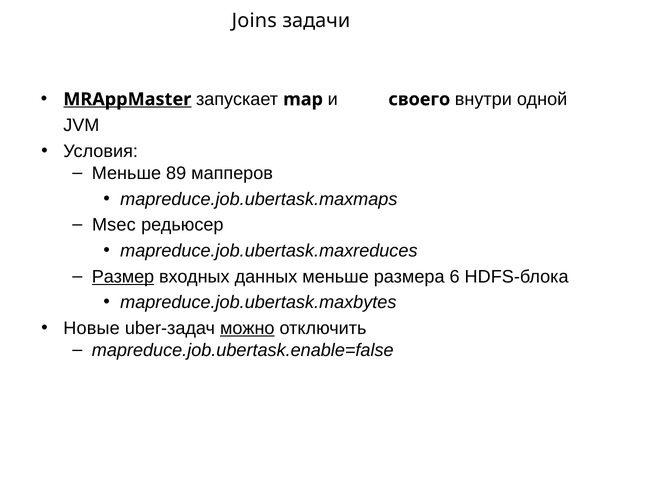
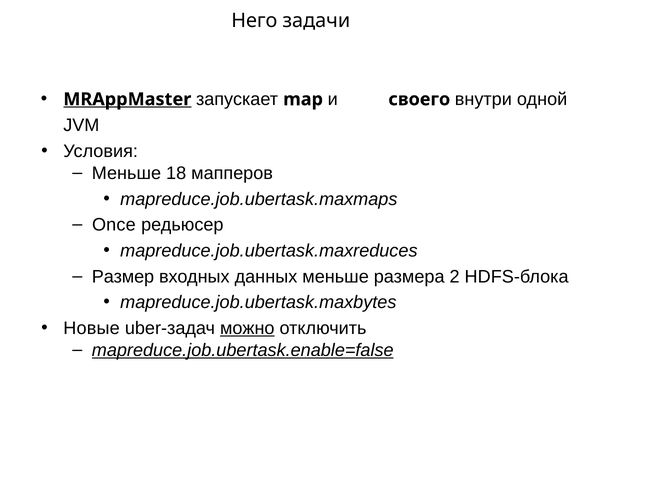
Joins: Joins -> Него (254, 21)
89: 89 -> 18 (176, 173)
Msec: Msec -> Once (114, 225)
Размер underline: present -> none (123, 276)
6: 6 -> 2 (455, 276)
mapreduce.job.ubertask.enable=false underline: none -> present (243, 350)
